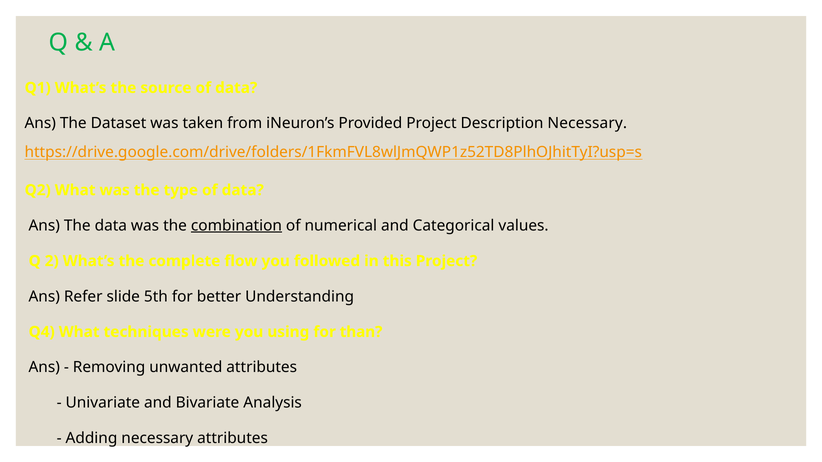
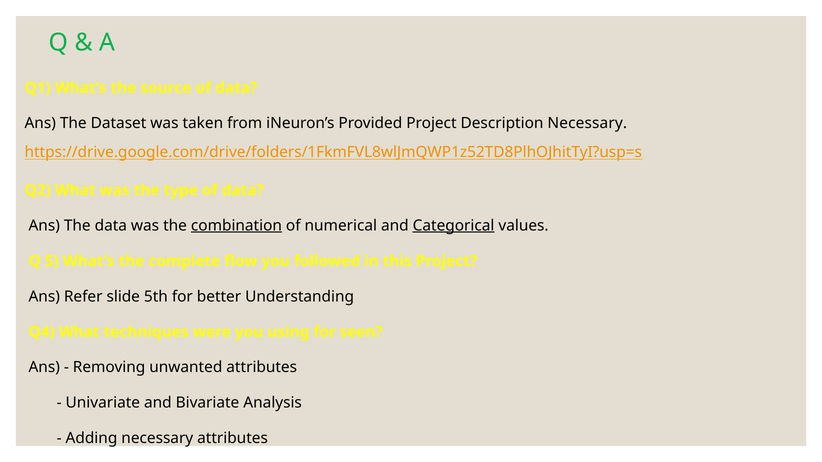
Categorical underline: none -> present (454, 226)
2: 2 -> 5 (52, 261)
than: than -> seen (361, 332)
